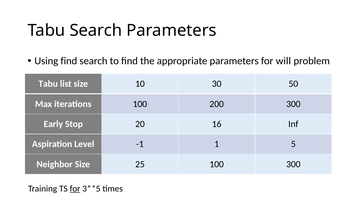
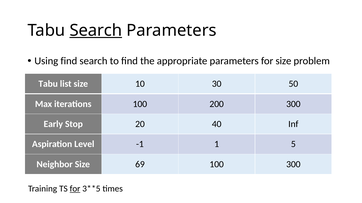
Search underline: none -> present (96, 30)
for will: will -> size (283, 61)
16: 16 -> 40 (217, 124)
25: 25 -> 69 (140, 165)
